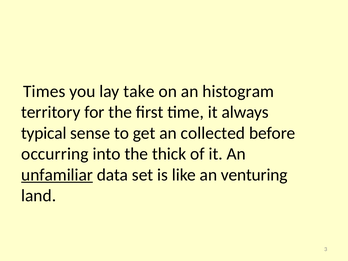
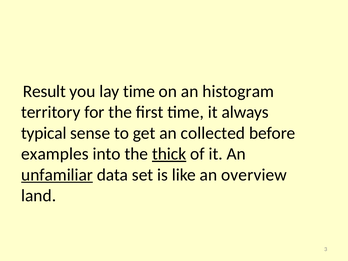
Times: Times -> Result (44, 91)
lay take: take -> time (139, 91)
occurring: occurring -> examples (55, 154)
thick underline: none -> present (169, 154)
venturing: venturing -> overview (254, 175)
